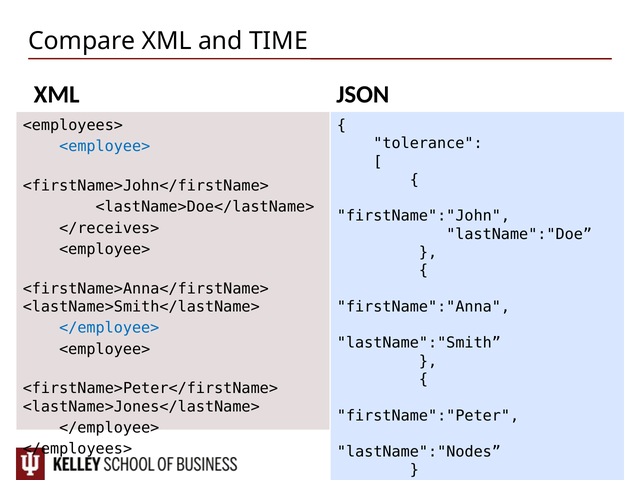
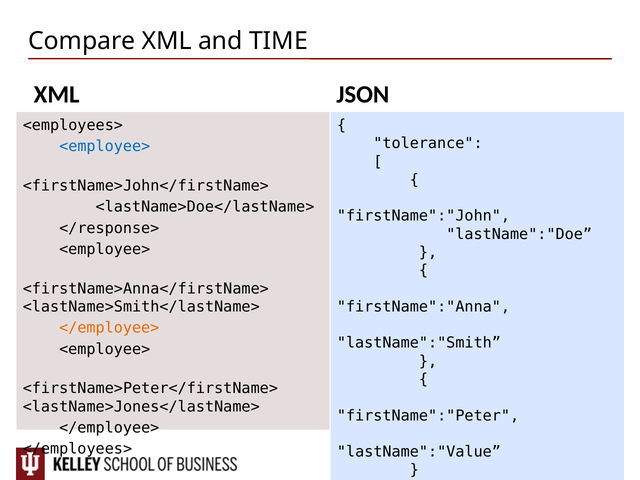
</receives>: </receives> -> </response> (109, 228)
</employee> colour: blue -> orange (109, 328)
lastName":"Nodes: lastName":"Nodes -> lastName":"Value (419, 452)
